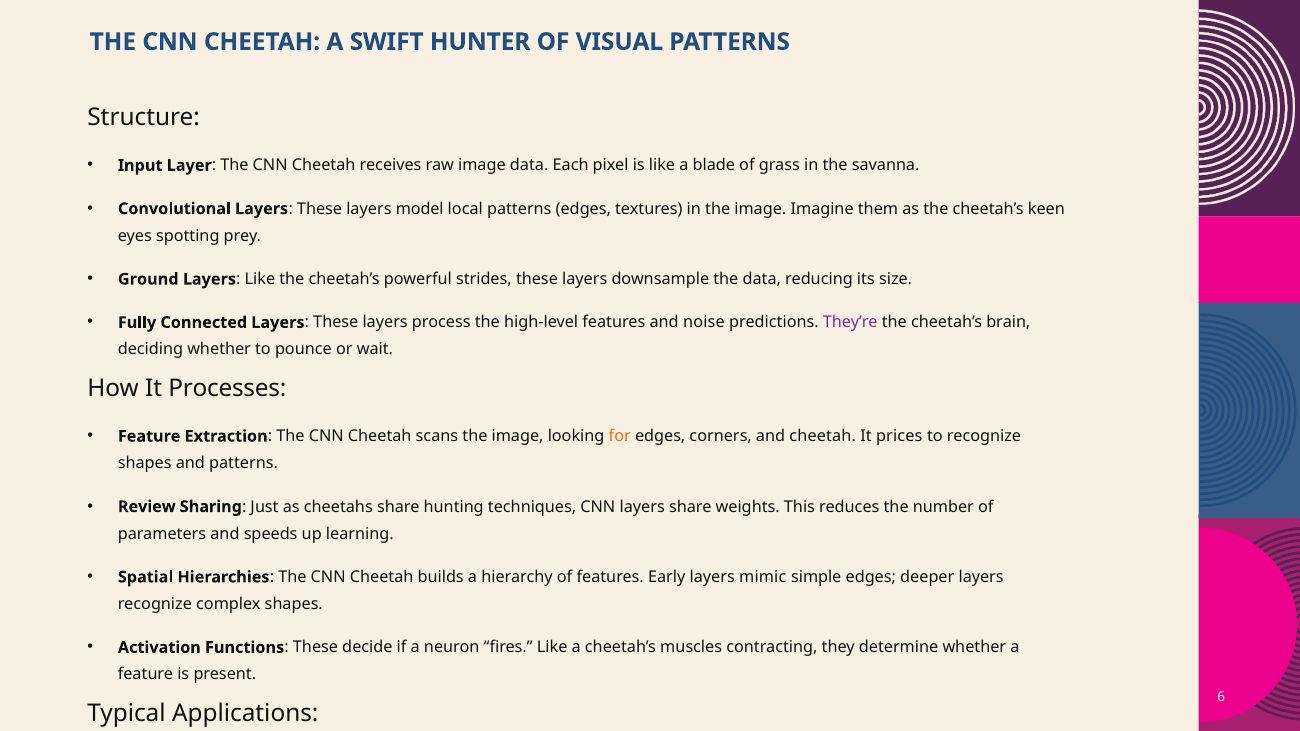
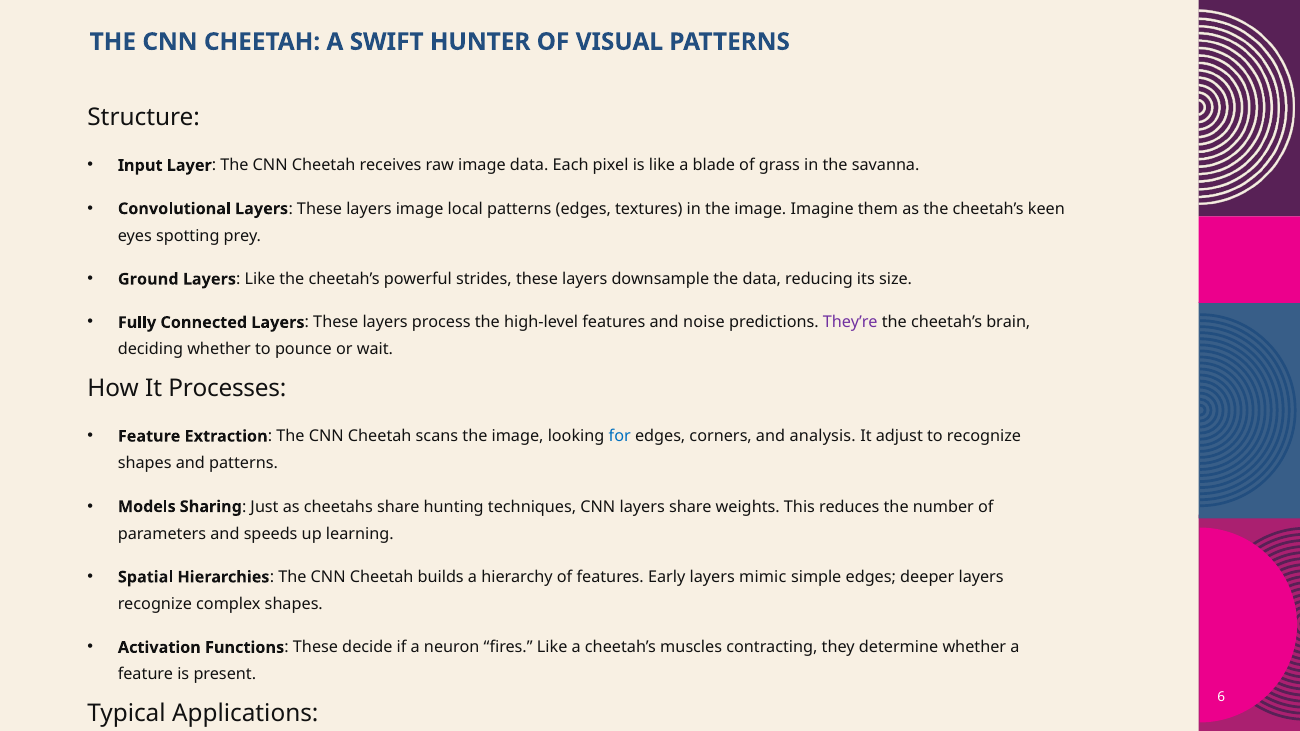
layers model: model -> image (420, 209)
for colour: orange -> blue (620, 436)
and cheetah: cheetah -> analysis (823, 436)
prices: prices -> adjust (899, 436)
Review: Review -> Models (147, 507)
